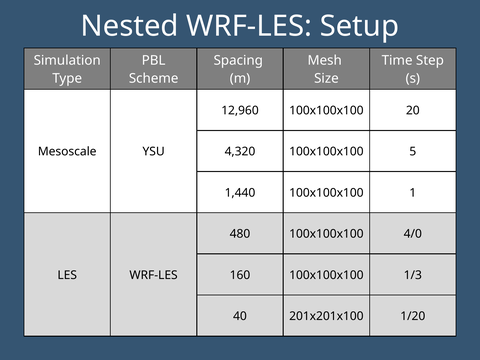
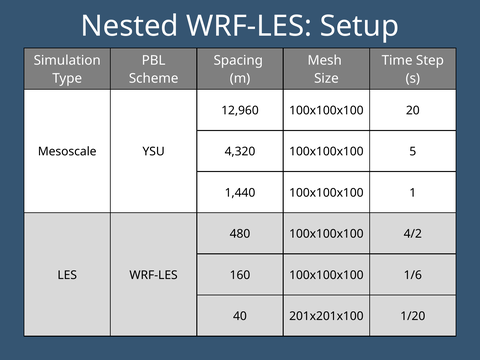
4/0: 4/0 -> 4/2 (413, 234)
1/3: 1/3 -> 1/6 (413, 275)
